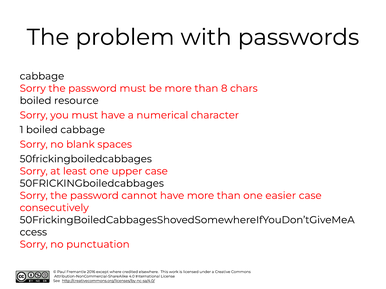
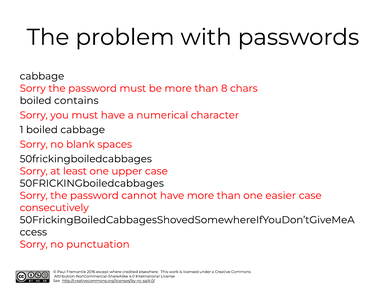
resource: resource -> contains (76, 101)
